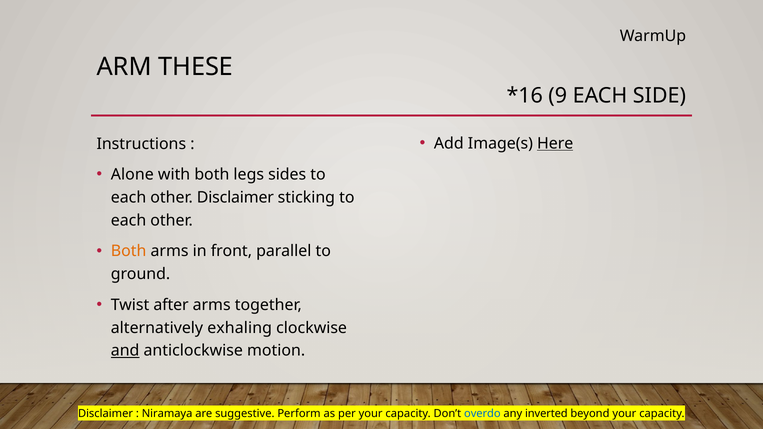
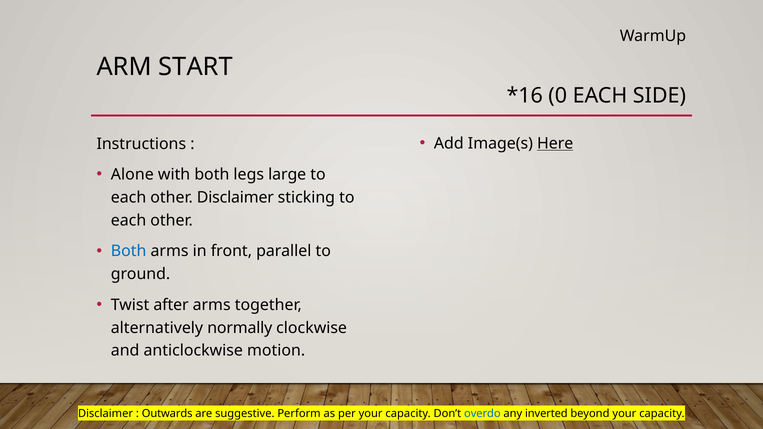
THESE: THESE -> START (196, 67)
9: 9 -> 0 (558, 96)
sides: sides -> large (287, 175)
Both colour: orange -> blue (129, 251)
exhaling: exhaling -> normally (240, 328)
and underline: present -> none (125, 351)
Niramaya: Niramaya -> Outwards (167, 414)
